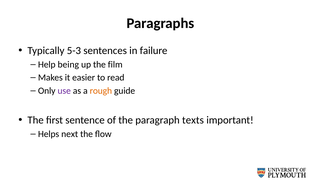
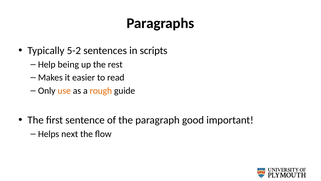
5-3: 5-3 -> 5-2 (74, 51)
failure: failure -> scripts (154, 51)
film: film -> rest (115, 64)
use colour: purple -> orange (64, 91)
texts: texts -> good (193, 120)
